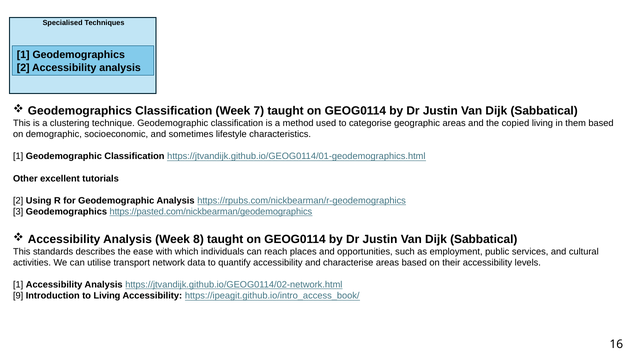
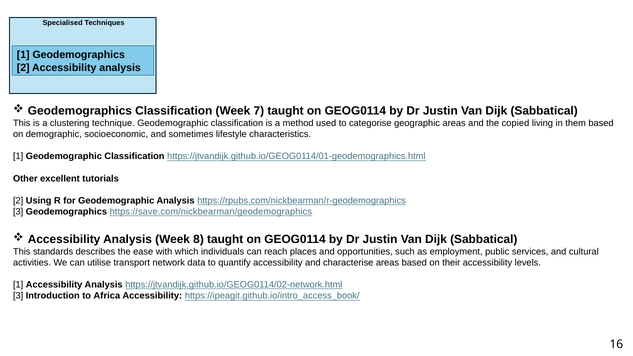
https://pasted.com/nickbearman/geodemographics: https://pasted.com/nickbearman/geodemographics -> https://save.com/nickbearman/geodemographics (211, 212)
9: 9 -> 3 (18, 296)
to Living: Living -> Africa (107, 296)
